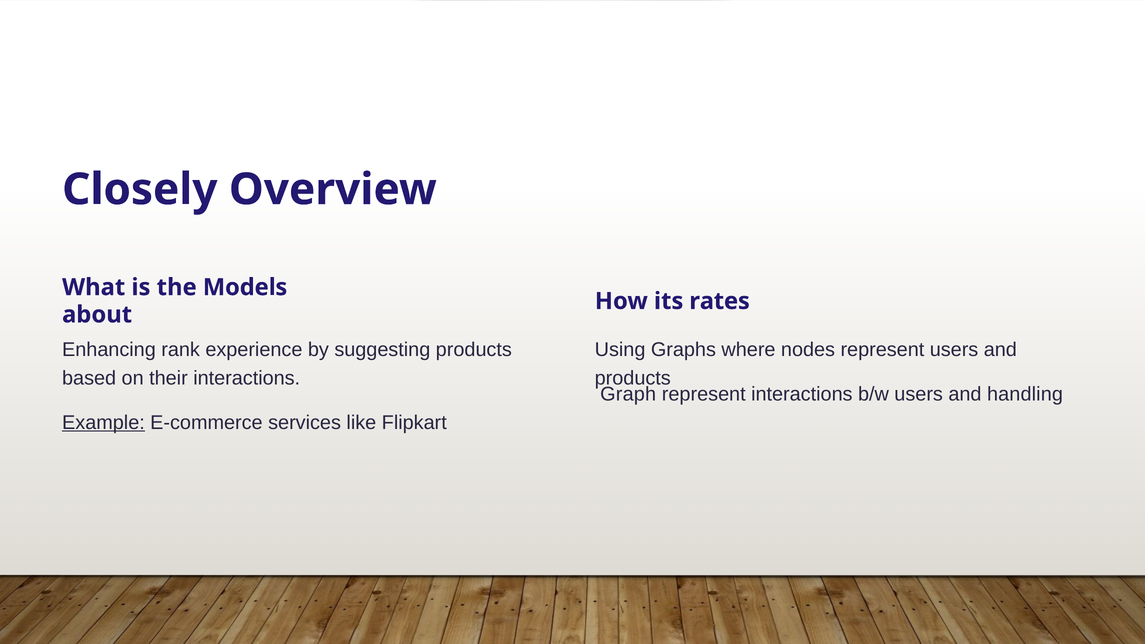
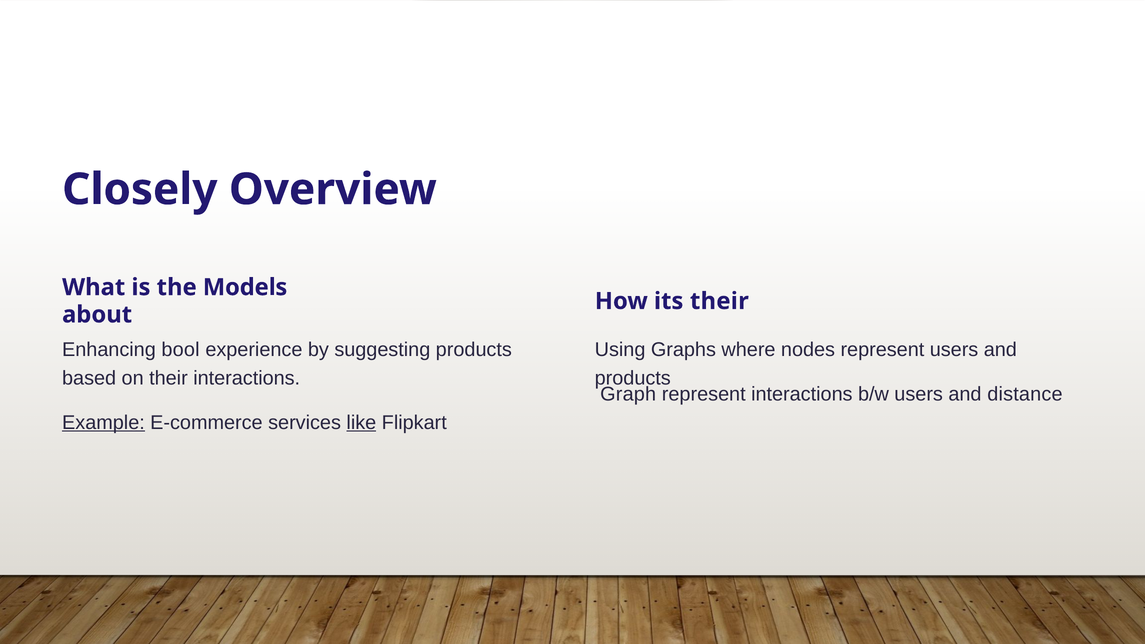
its rates: rates -> their (719, 301)
rank: rank -> bool (181, 350)
handling: handling -> distance (1025, 394)
like underline: none -> present (361, 423)
